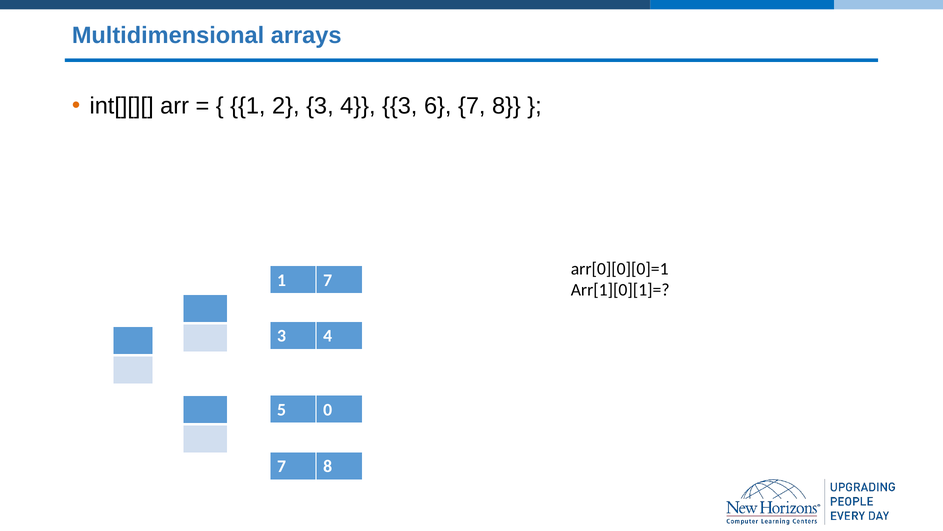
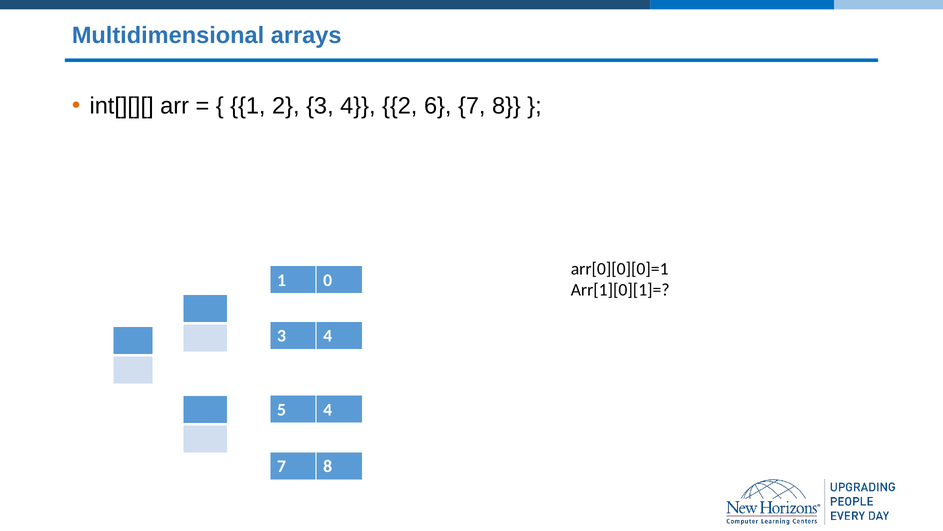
4 3: 3 -> 2 (400, 106)
1 7: 7 -> 0 (328, 280)
5 0: 0 -> 4 (328, 409)
